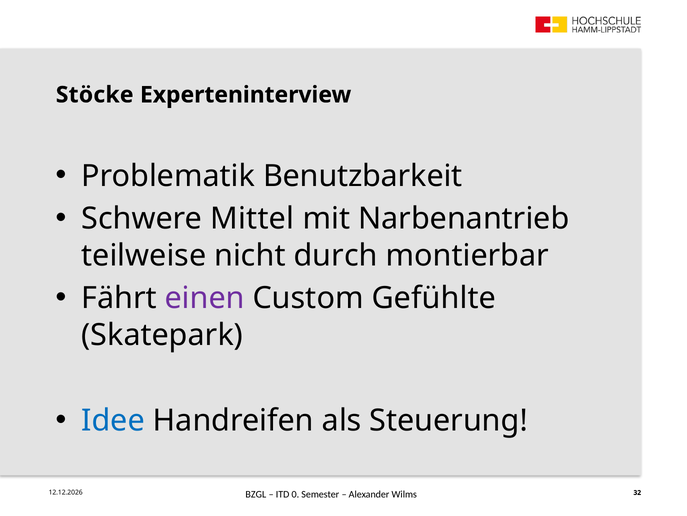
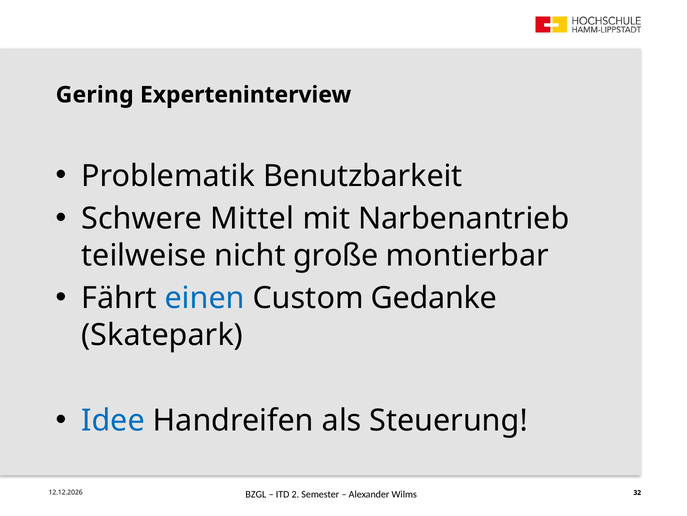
Stöcke: Stöcke -> Gering (95, 95)
durch: durch -> große (336, 255)
einen colour: purple -> blue (205, 298)
Gefühlte: Gefühlte -> Gedanke (434, 298)
0: 0 -> 2 (295, 494)
